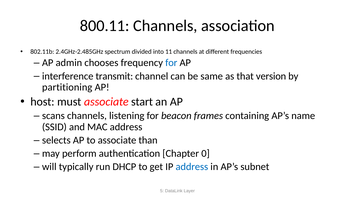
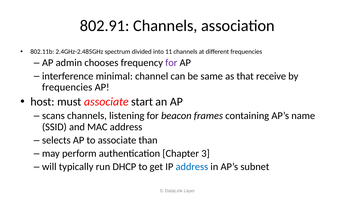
800.11: 800.11 -> 802.91 (105, 26)
for colour: blue -> purple (171, 63)
transmit: transmit -> minimal (114, 76)
version: version -> receive (271, 76)
partitioning: partitioning -> frequencies (67, 87)
0: 0 -> 3 (206, 153)
